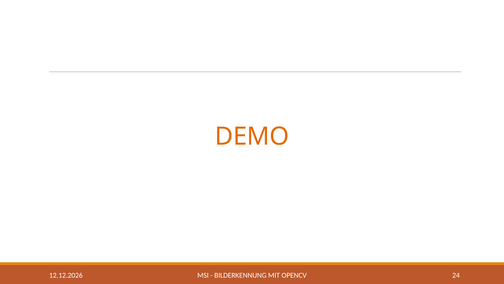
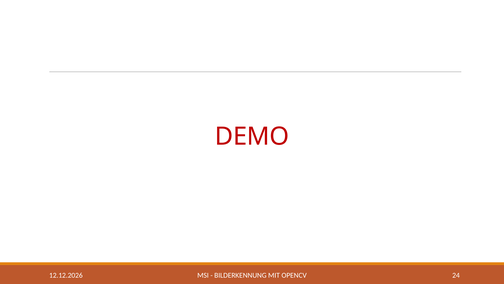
DEMO colour: orange -> red (252, 136)
